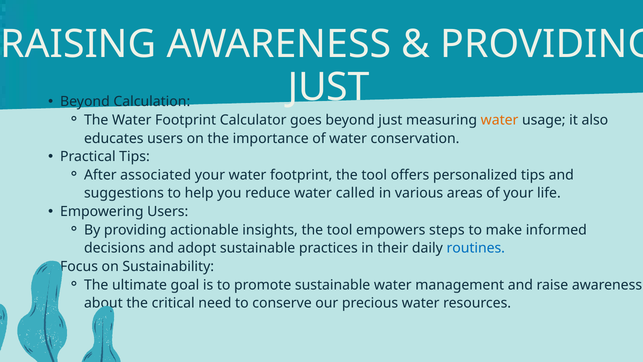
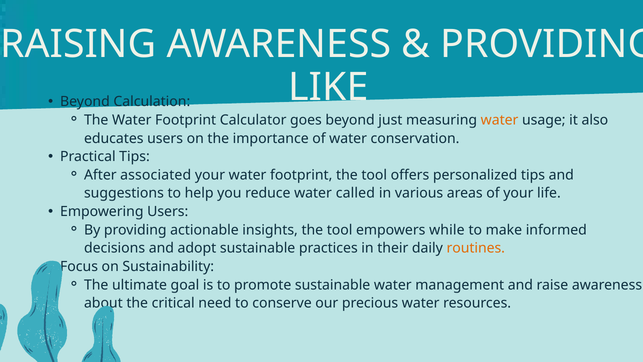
JUST: JUST -> LIKE (328, 87)
steps: steps -> while (447, 230)
routines colour: blue -> orange (476, 248)
